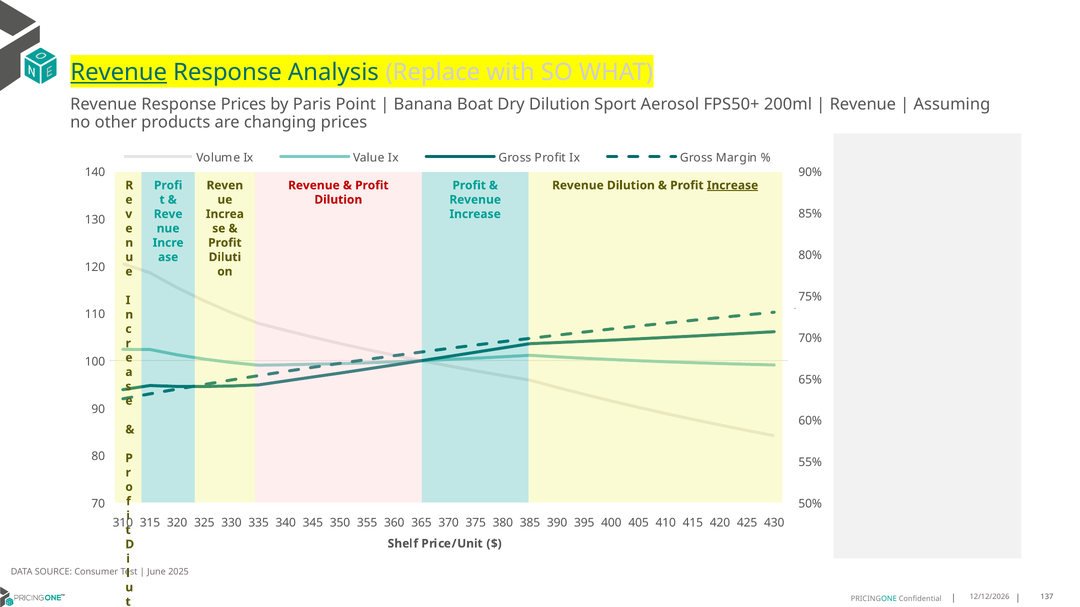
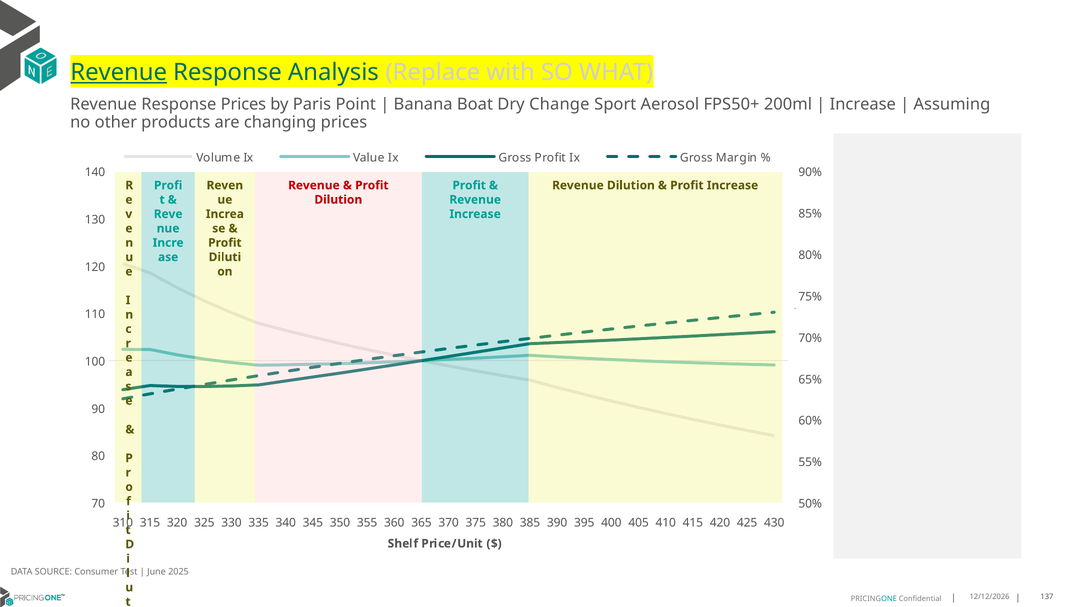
Dry Dilution: Dilution -> Change (559, 105)
Revenue: Revenue -> Increase (863, 105)
Increase underline: present -> none (733, 186)
